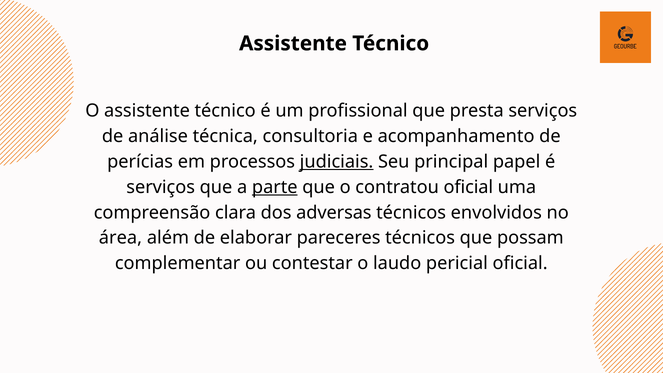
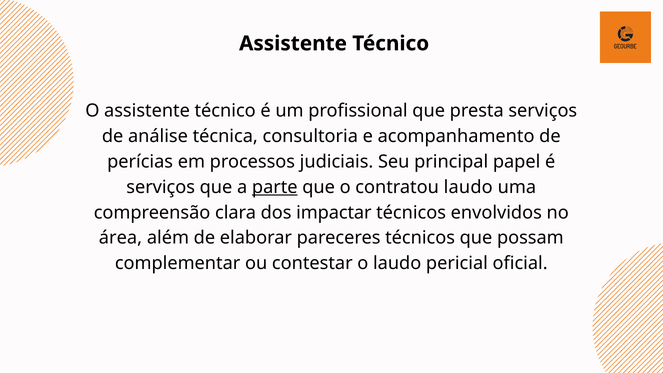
judiciais underline: present -> none (337, 162)
contratou oficial: oficial -> laudo (468, 187)
adversas: adversas -> impactar (334, 212)
